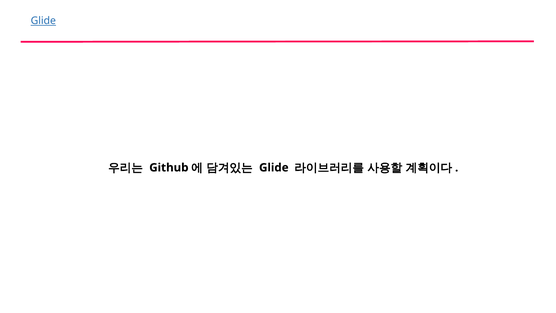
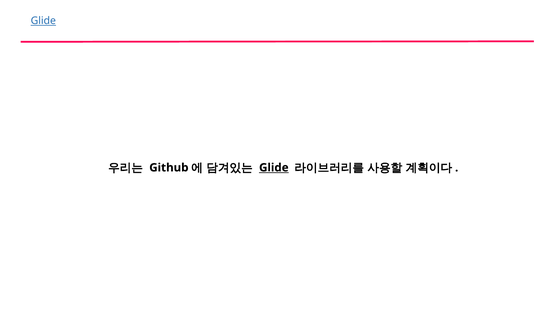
Glide underline: none -> present (274, 167)
